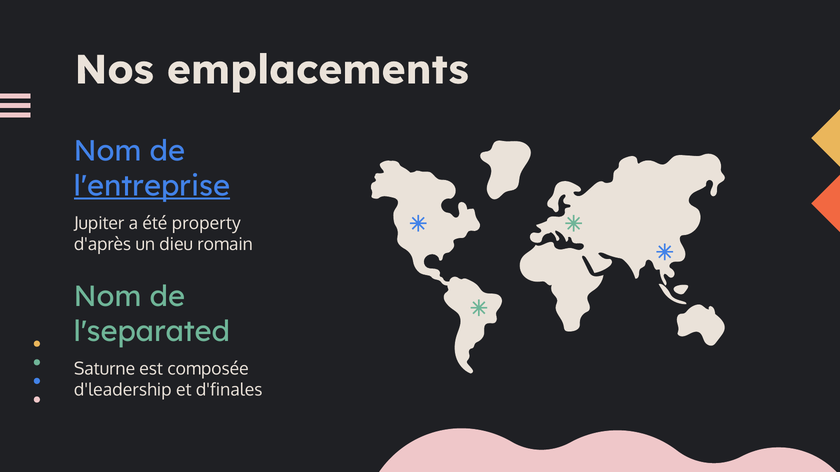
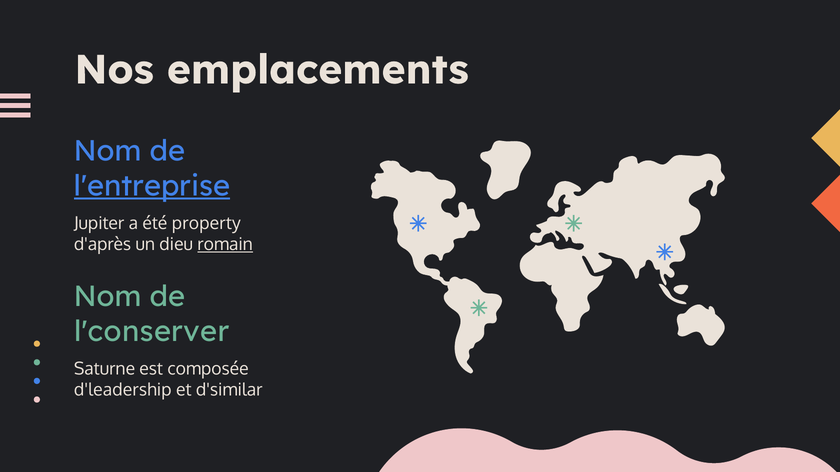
romain underline: none -> present (225, 245)
l'separated: l'separated -> l'conserver (152, 332)
d'finales: d'finales -> d'similar (229, 390)
